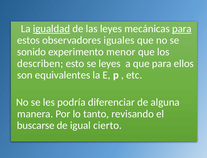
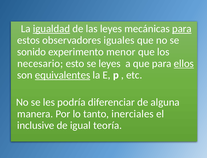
describen: describen -> necesario (40, 63)
ellos underline: none -> present (184, 63)
equivalentes underline: none -> present (63, 75)
revisando: revisando -> inerciales (133, 114)
buscarse: buscarse -> inclusive (36, 125)
cierto: cierto -> teoría (108, 125)
